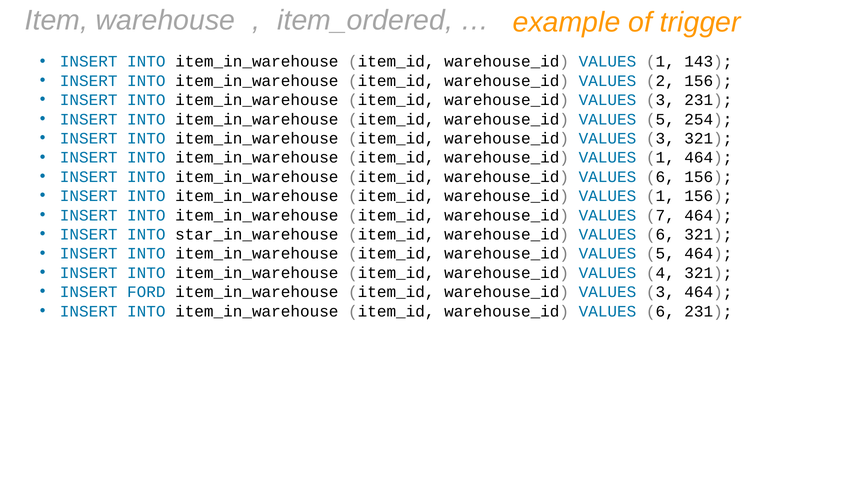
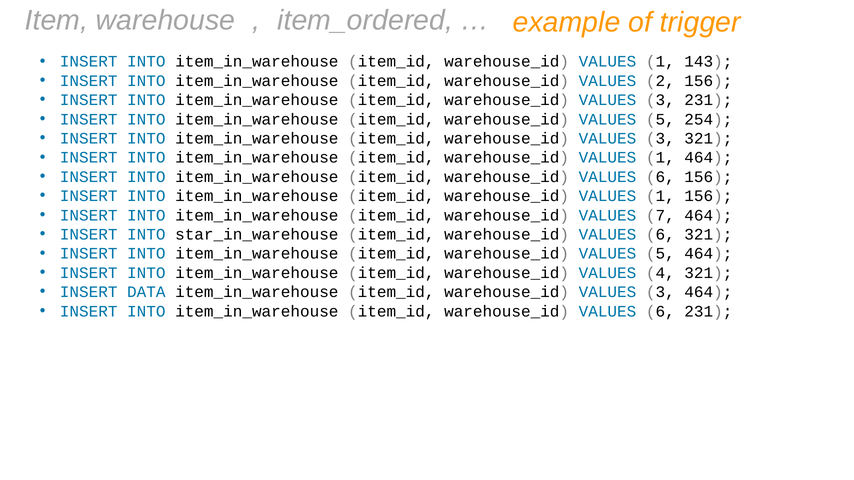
FORD: FORD -> DATA (146, 292)
